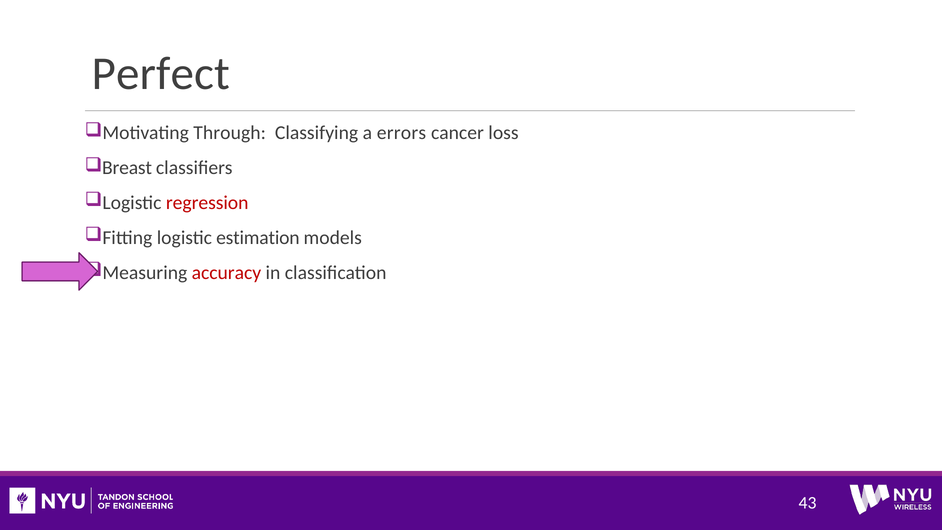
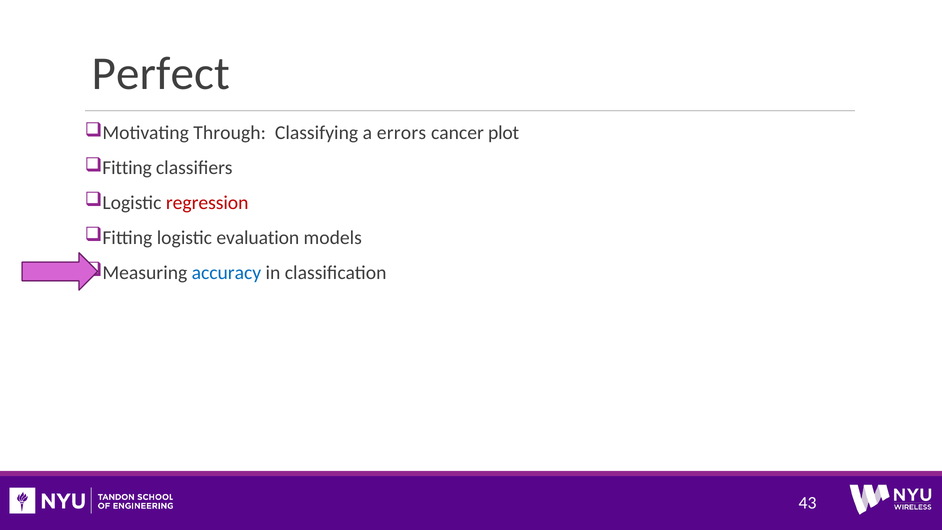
loss: loss -> plot (504, 133)
Breast: Breast -> Fitting (127, 168)
estimation: estimation -> evaluation (258, 238)
accuracy colour: red -> blue (226, 273)
